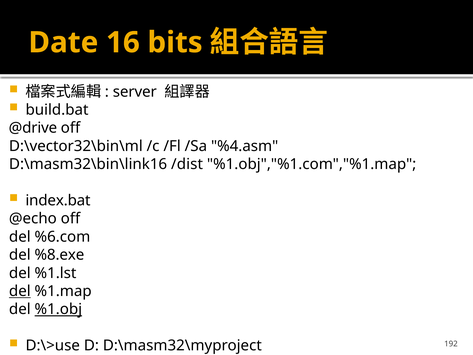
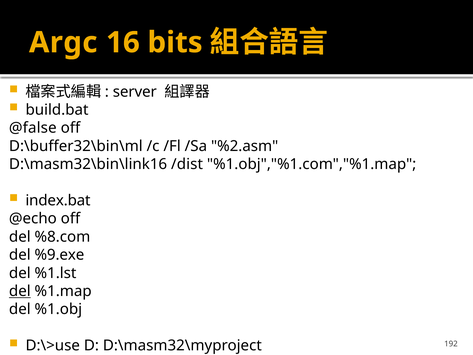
Date: Date -> Argc (63, 42)
@drive: @drive -> @false (33, 128)
D:\vector32\bin\ml: D:\vector32\bin\ml -> D:\buffer32\bin\ml (76, 146)
%4.asm: %4.asm -> %2.asm (245, 146)
%6.com: %6.com -> %8.com (62, 237)
%8.exe: %8.exe -> %9.exe (59, 255)
%1.obj underline: present -> none (58, 309)
